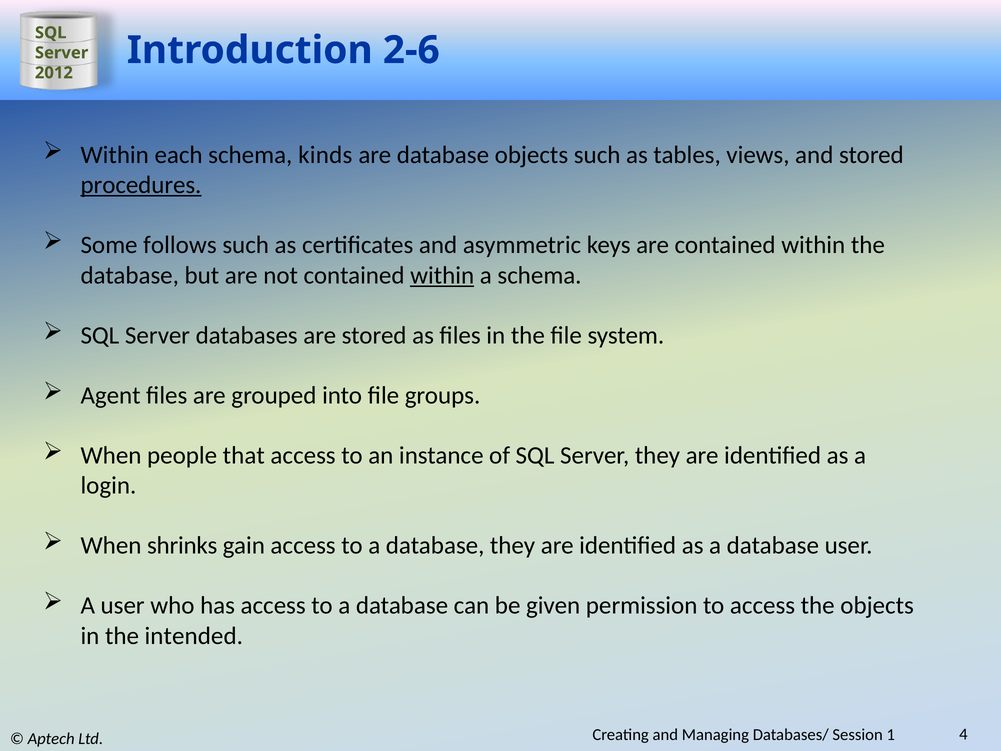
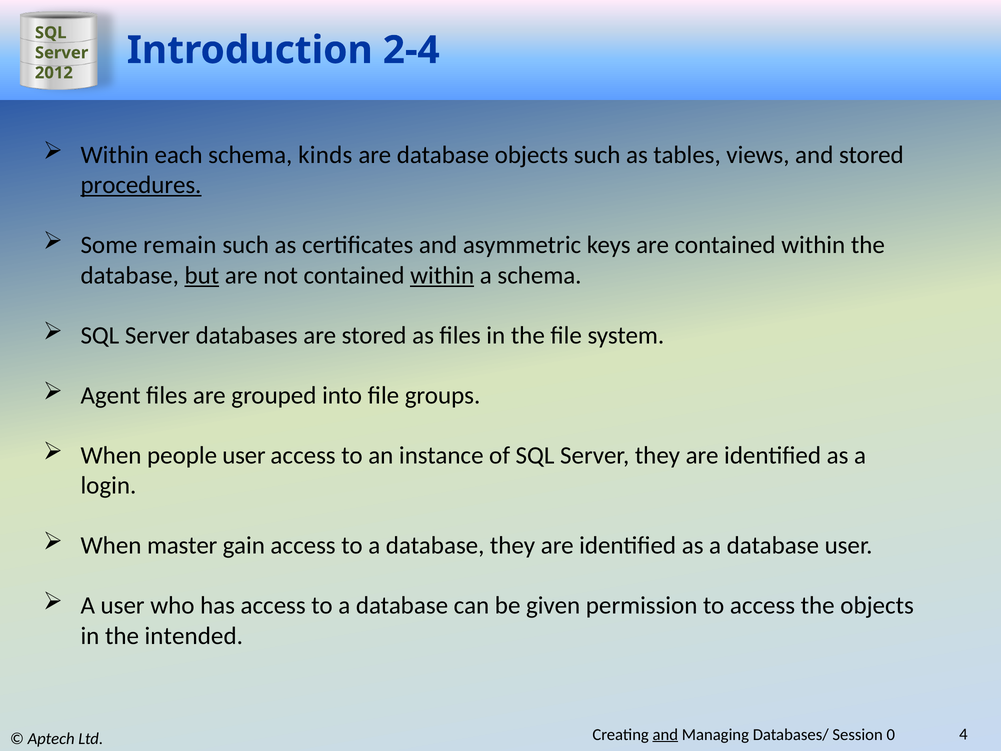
2-6: 2-6 -> 2-4 (411, 50)
follows: follows -> remain (180, 245)
but underline: none -> present (202, 275)
people that: that -> user (244, 455)
shrinks: shrinks -> master (182, 545)
and underline: none -> present (665, 734)
1: 1 -> 0 (891, 734)
